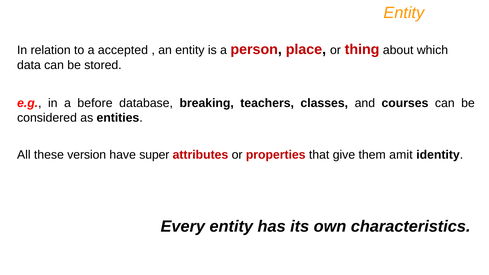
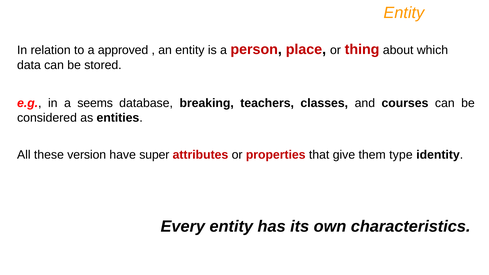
accepted: accepted -> approved (123, 50)
before: before -> seems (95, 103)
amit: amit -> type (401, 155)
